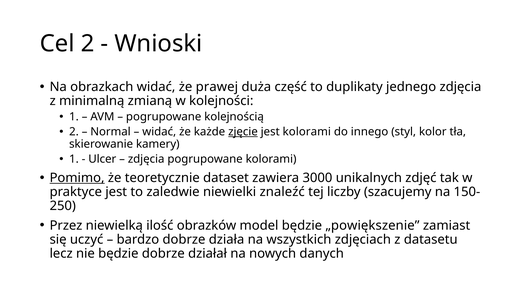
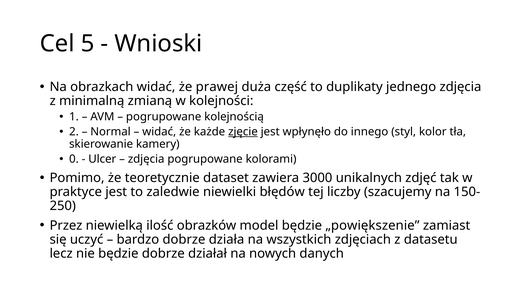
Cel 2: 2 -> 5 (88, 44)
jest kolorami: kolorami -> wpłynęło (307, 132)
1: 1 -> 0 (74, 160)
Pomimo underline: present -> none (77, 178)
znaleźć: znaleźć -> błędów (282, 192)
